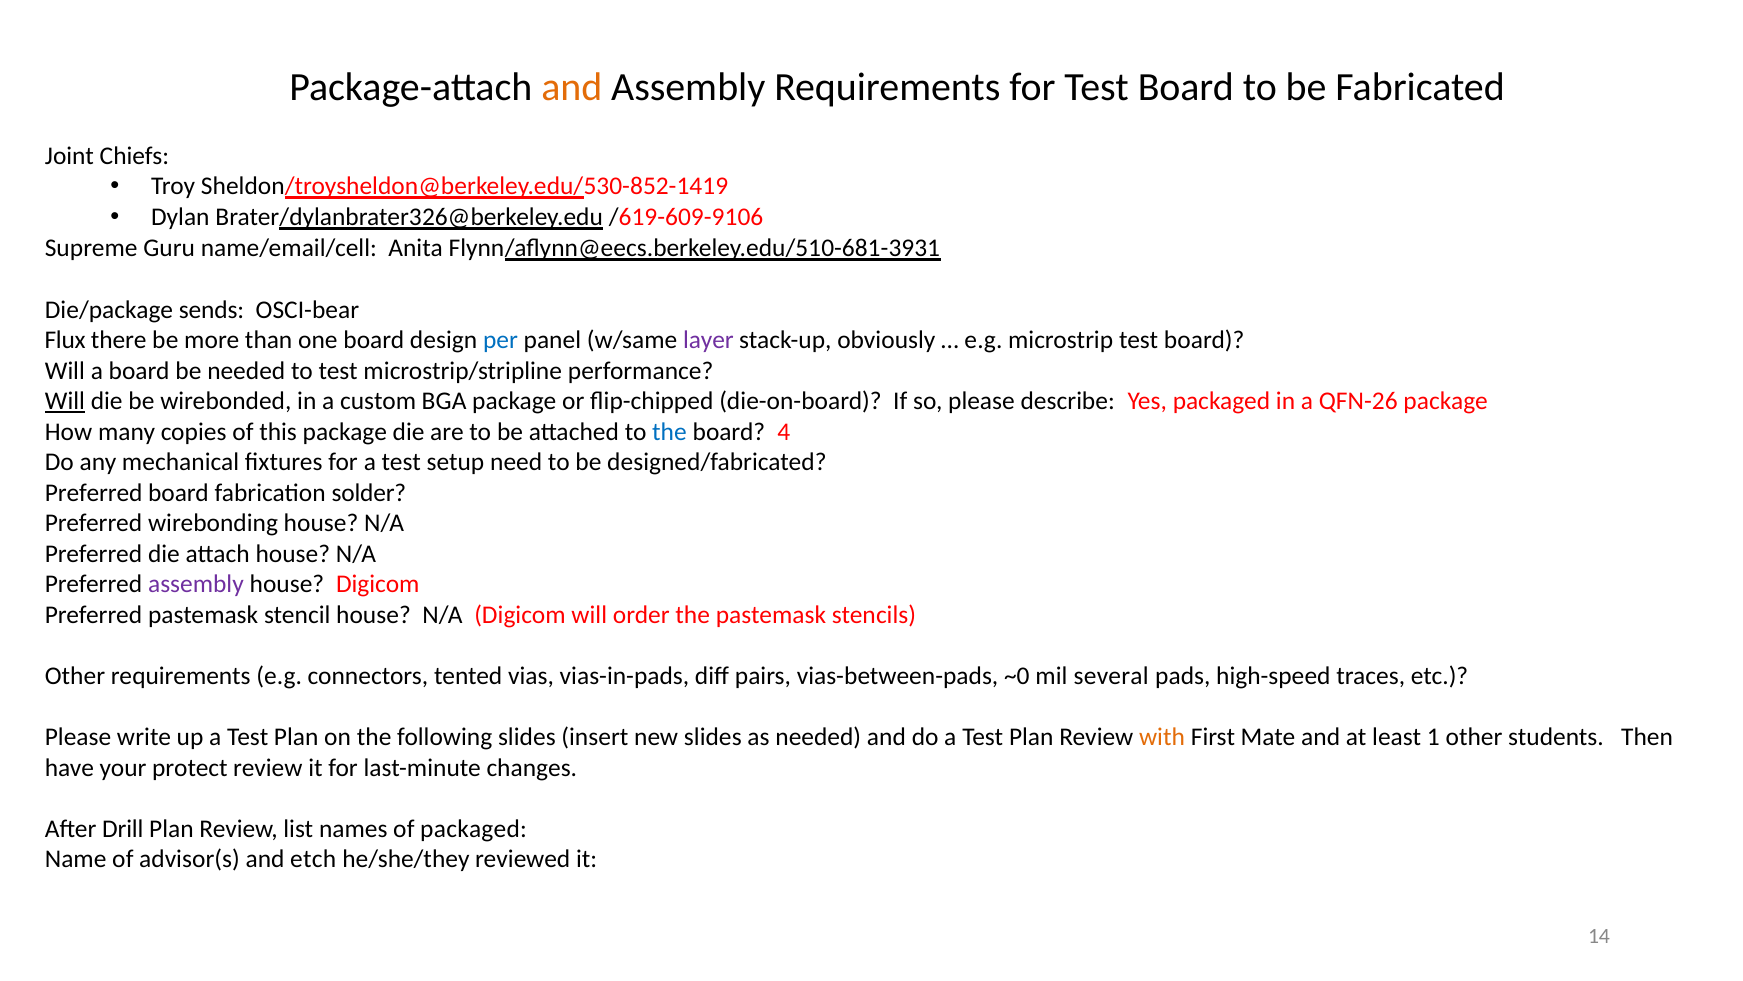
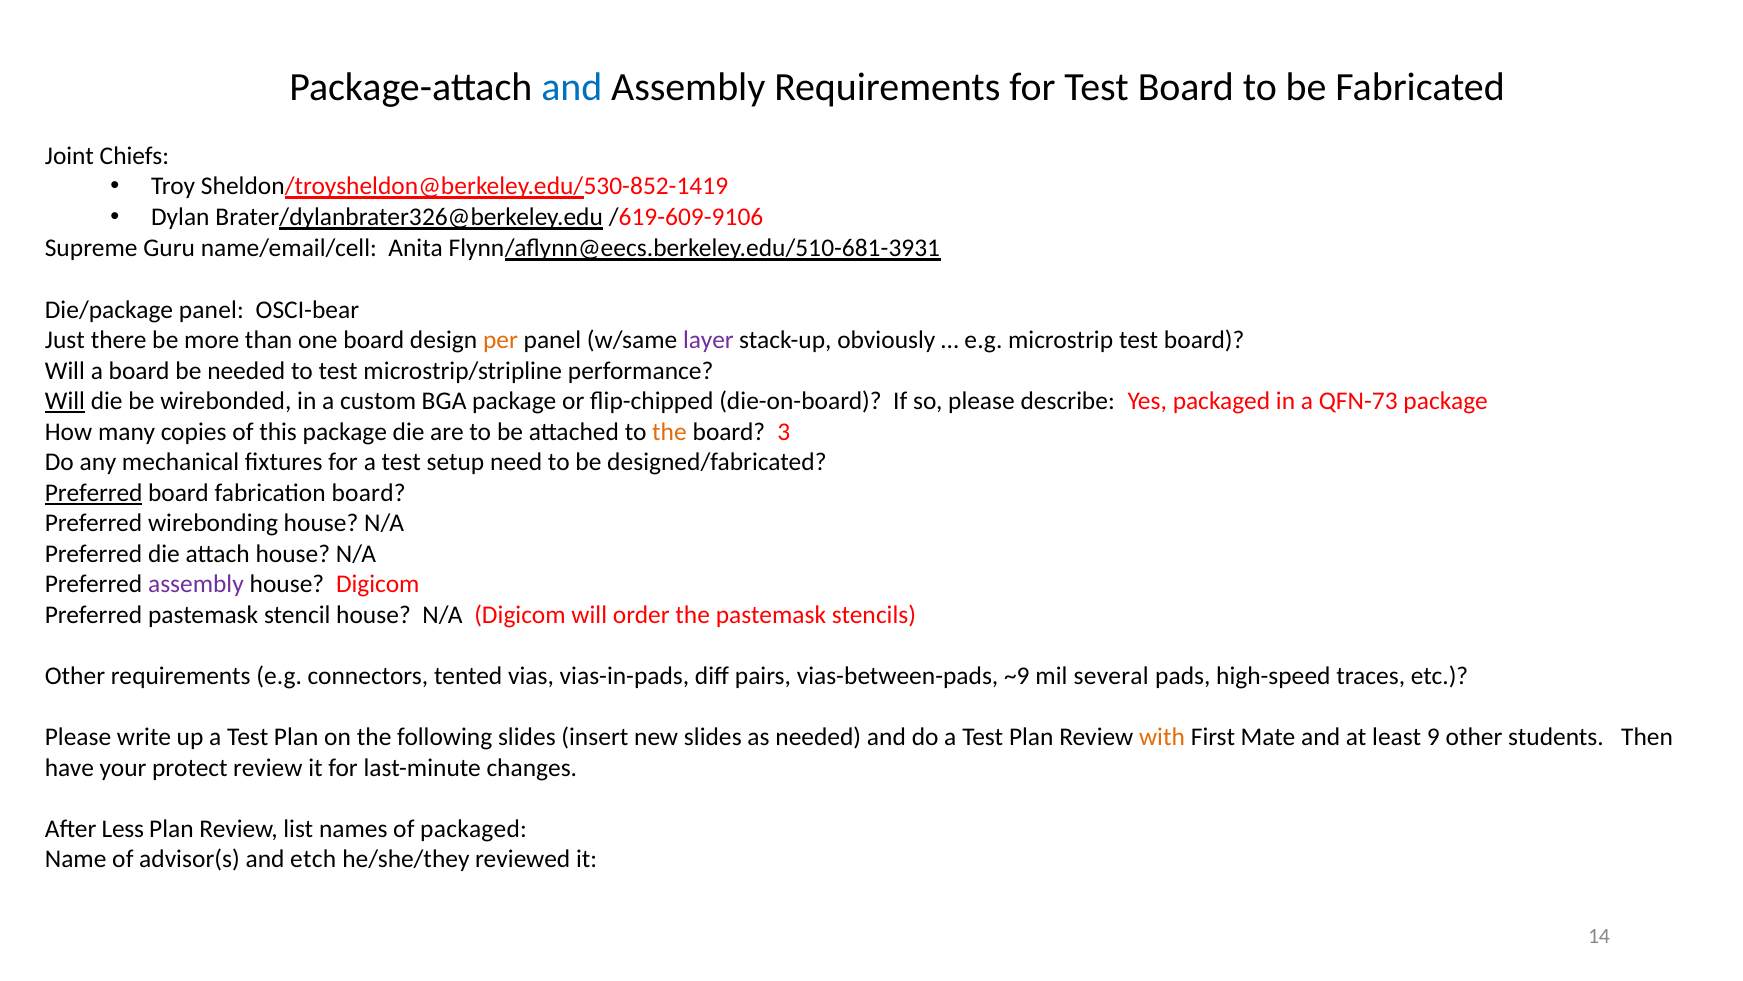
and colour: orange -> blue (572, 87)
Die/package sends: sends -> panel (211, 309)
Flux: Flux -> Just (65, 340)
per colour: blue -> orange (500, 340)
QFN-26: QFN-26 -> QFN-73 (1358, 401)
the colour: blue -> orange (669, 432)
4: 4 -> 3 (784, 432)
Preferred underline: none -> present (94, 493)
fabrication solder: solder -> board (369, 493)
~0: ~0 -> ~9 (1017, 676)
1: 1 -> 9 (1433, 737)
Drill: Drill -> Less (123, 828)
